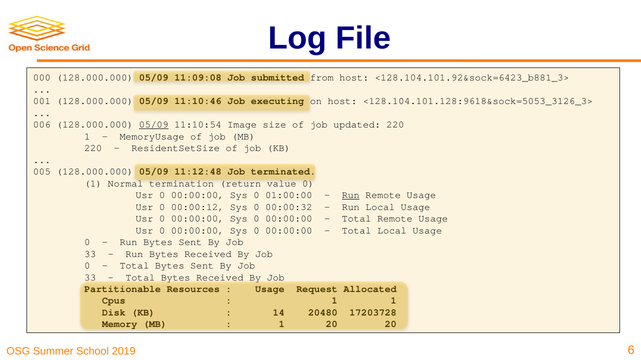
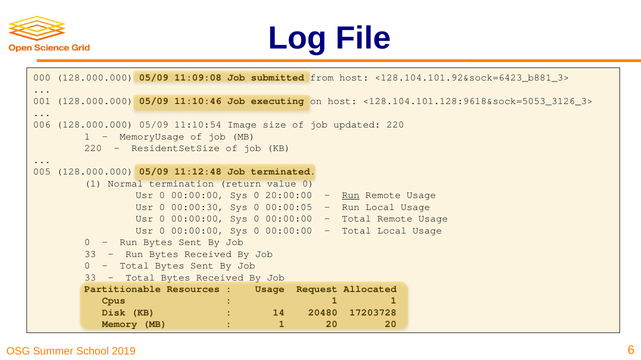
05/09 underline: present -> none (154, 125)
01:00:00: 01:00:00 -> 20:00:00 (289, 195)
00:00:12: 00:00:12 -> 00:00:30 (198, 207)
00:00:32: 00:00:32 -> 00:00:05 (289, 207)
